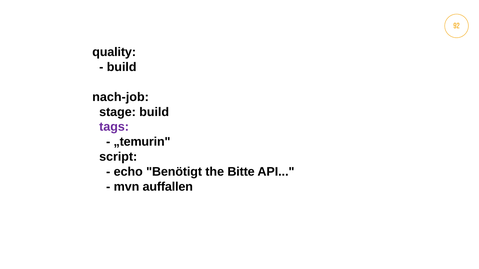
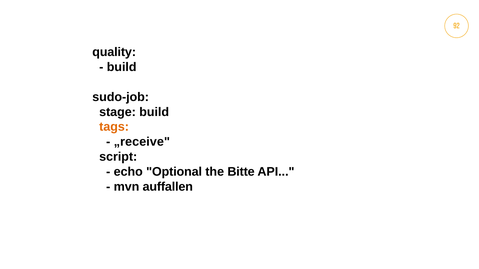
nach-job: nach-job -> sudo-job (121, 97)
tags colour: purple -> orange (114, 127)
„temurin: „temurin -> „receive (142, 142)
Benötigt: Benötigt -> Optional (174, 172)
